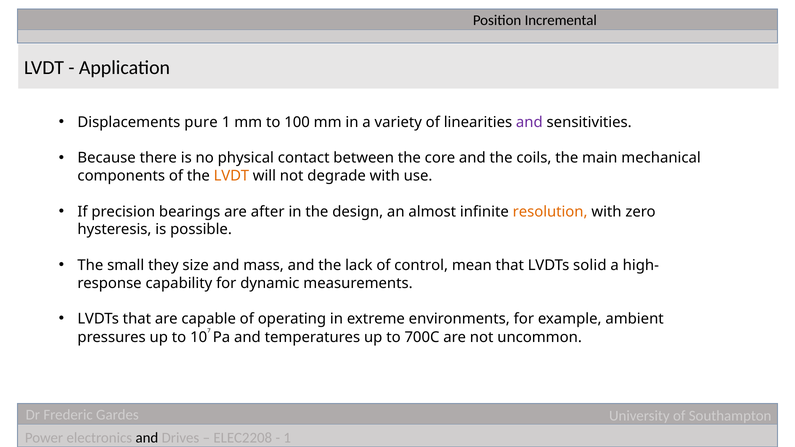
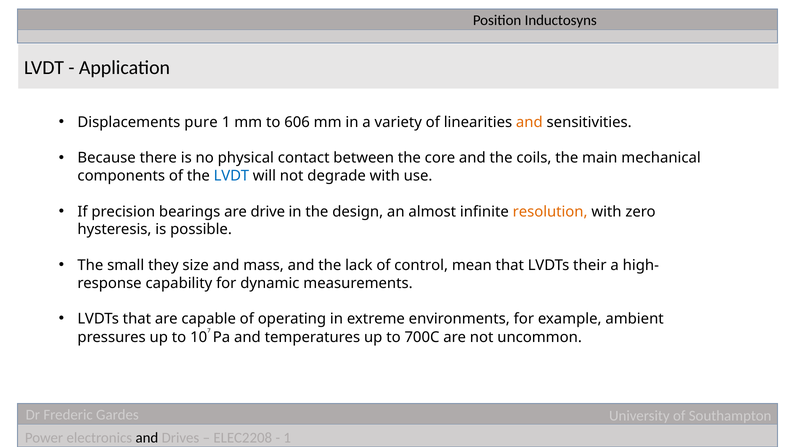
Incremental: Incremental -> Inductosyns (561, 20)
100: 100 -> 606 (297, 122)
and colour: purple -> orange (529, 122)
LVDT colour: orange -> blue (231, 176)
after: after -> drive (268, 212)
solid: solid -> their (590, 265)
